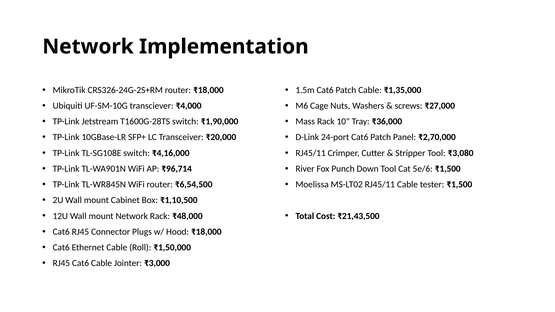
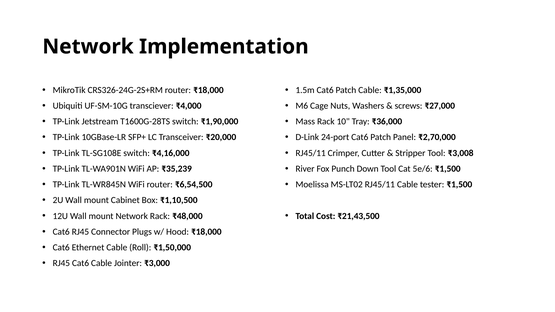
₹3,080: ₹3,080 -> ₹3,008 (461, 153)
₹96,714: ₹96,714 -> ₹35,239 (177, 169)
